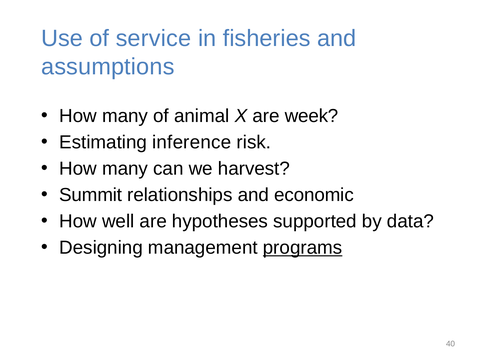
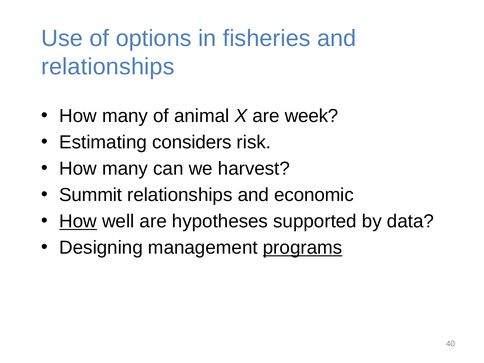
service: service -> options (154, 38)
assumptions: assumptions -> relationships (108, 67)
inference: inference -> considers (192, 142)
How underline: none -> present (78, 221)
